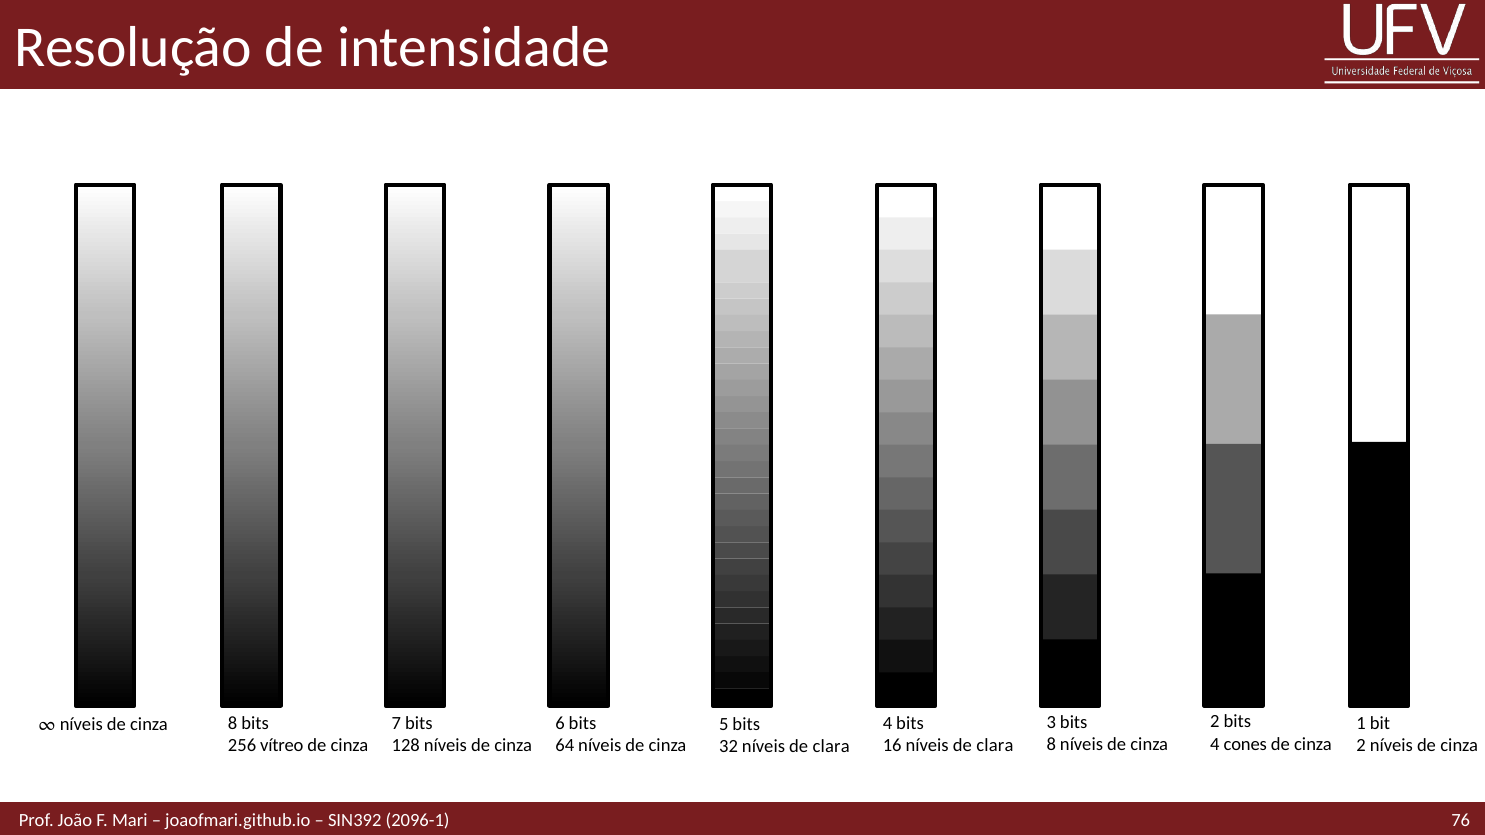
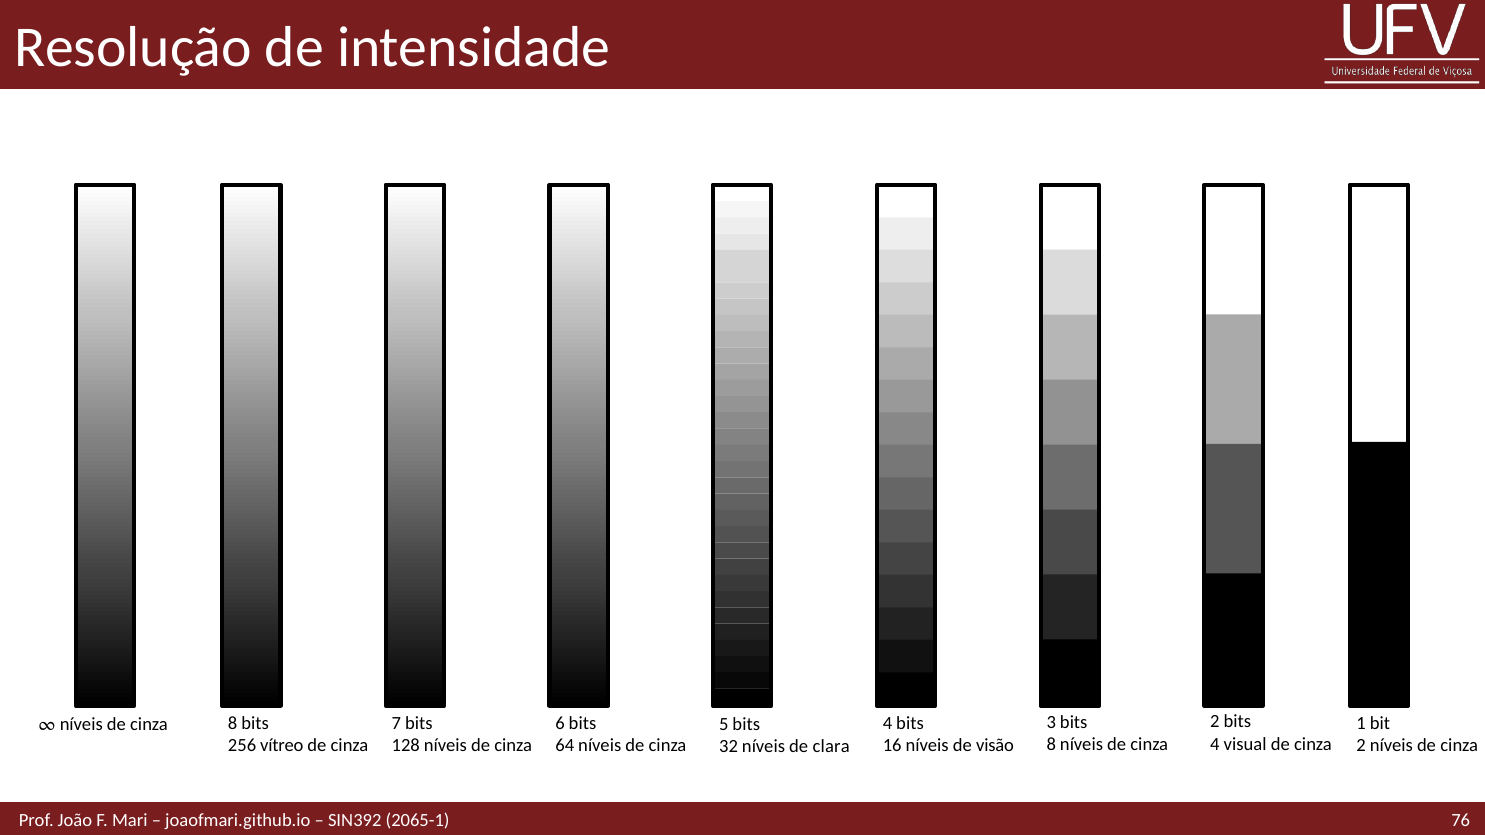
cones: cones -> visual (1245, 744)
16 níveis de clara: clara -> visão (995, 746)
2096-1: 2096-1 -> 2065-1 (418, 821)
